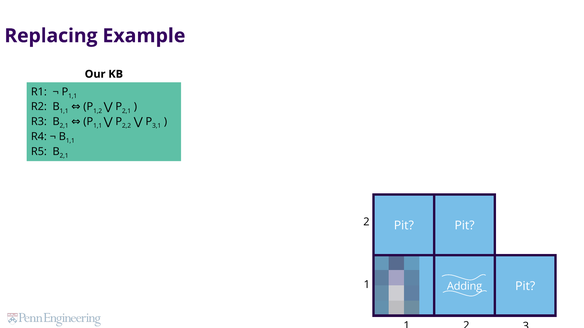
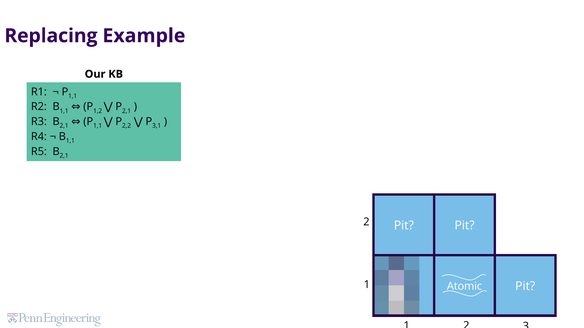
Adding: Adding -> Atomic (465, 287)
